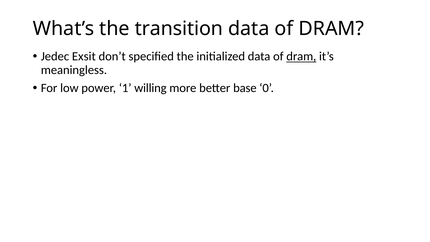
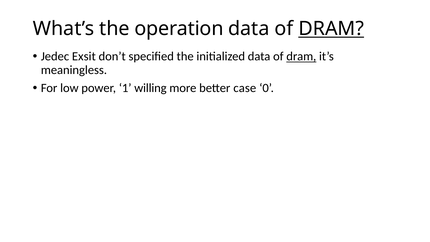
transition: transition -> operation (179, 29)
DRAM underline: none -> present (331, 29)
base: base -> case (245, 88)
